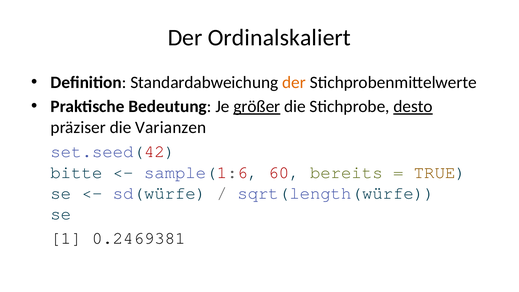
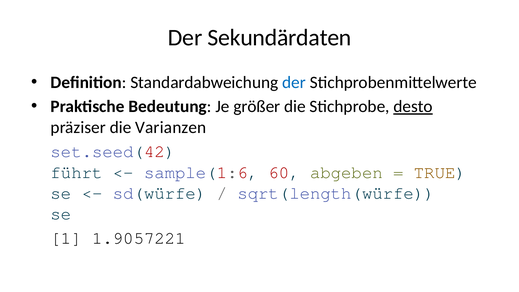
Ordinalskaliert: Ordinalskaliert -> Sekundärdaten (280, 38)
der colour: orange -> blue (294, 82)
größer underline: present -> none (257, 107)
bitte: bitte -> führt (77, 172)
bereits: bereits -> abgeben (346, 172)
0.2469381: 0.2469381 -> 1.9057221 (139, 238)
